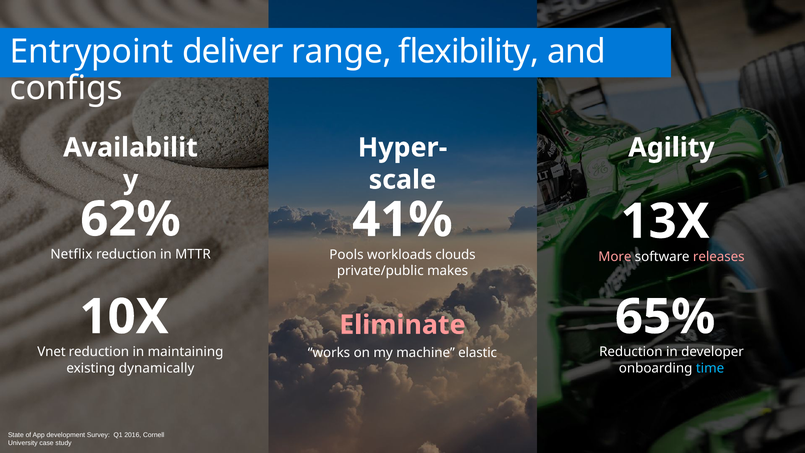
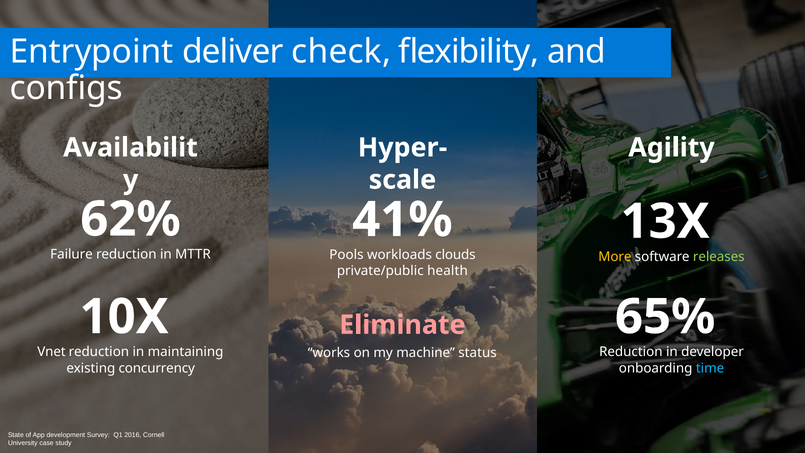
range: range -> check (341, 52)
Netflix: Netflix -> Failure (71, 254)
More colour: pink -> yellow (615, 257)
releases colour: pink -> light green (719, 257)
makes: makes -> health (448, 271)
elastic: elastic -> status (478, 352)
dynamically: dynamically -> concurrency (157, 368)
